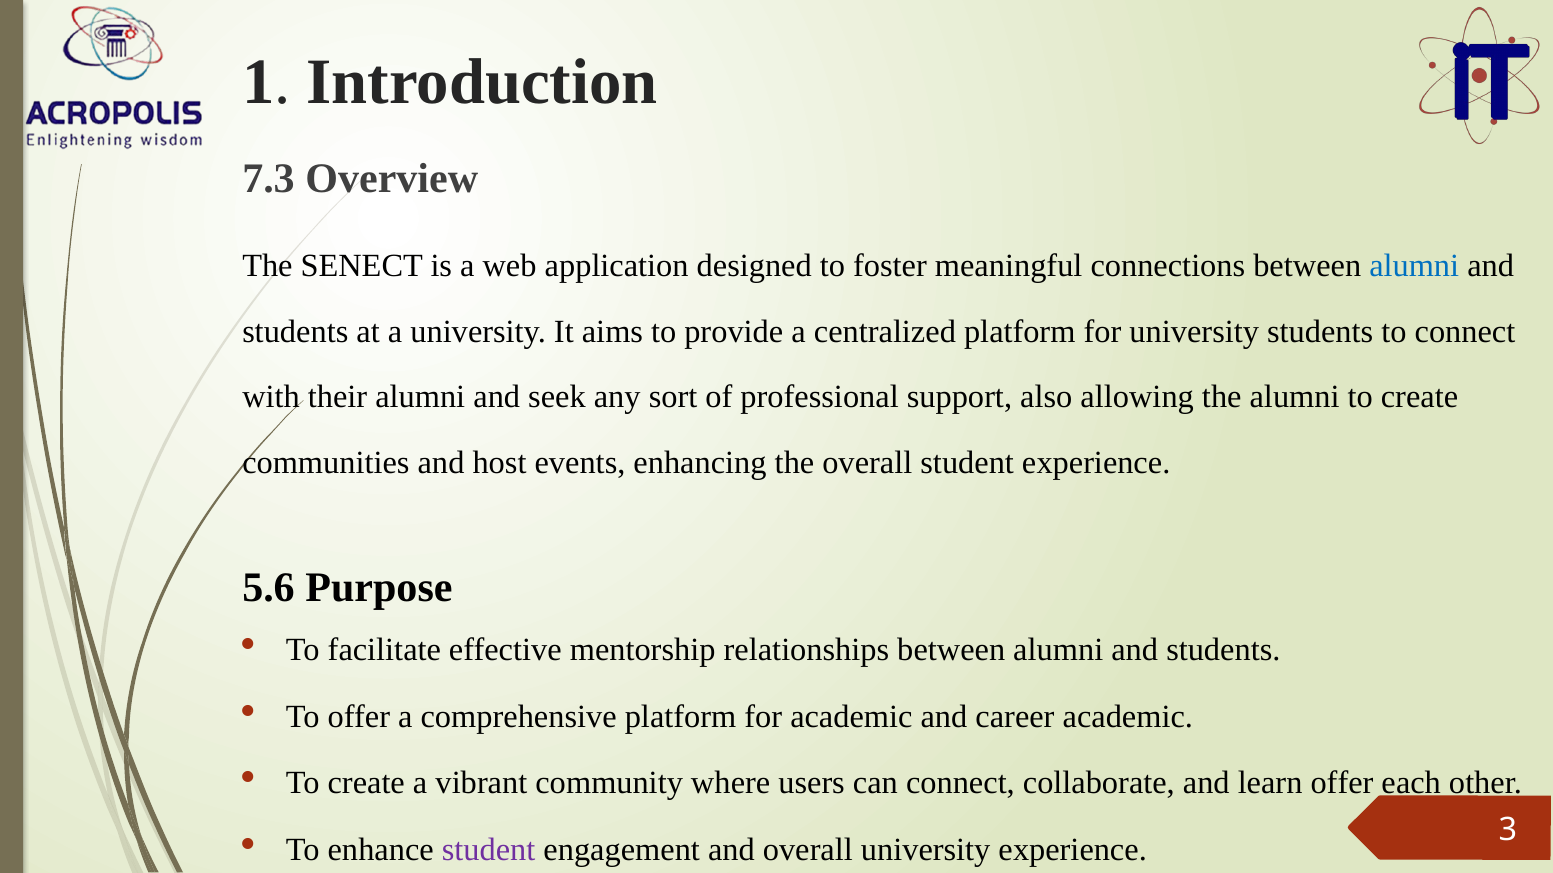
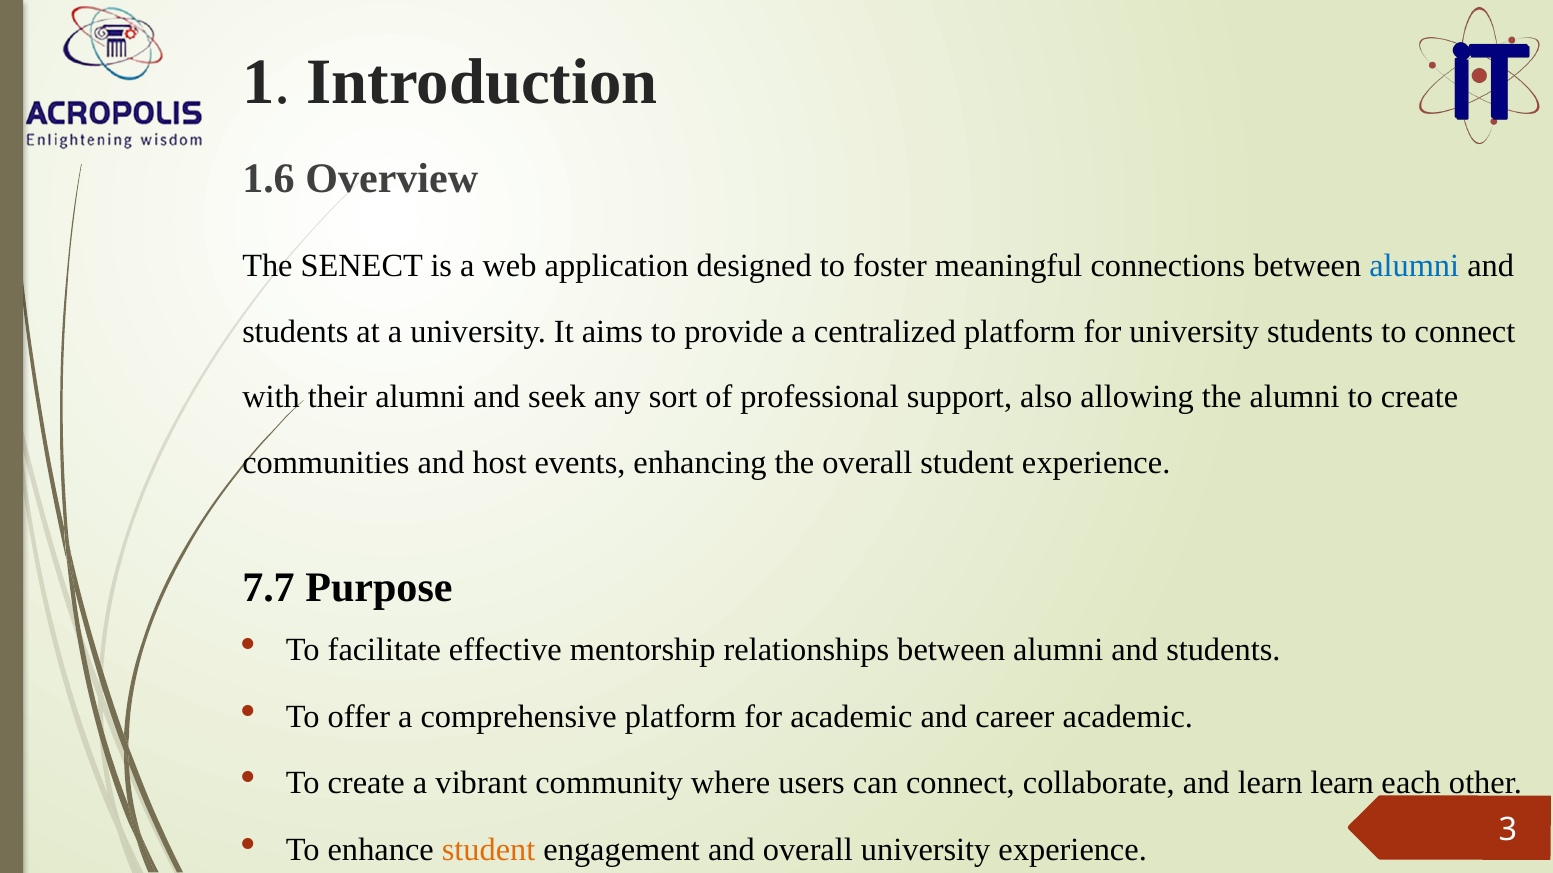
7.3: 7.3 -> 1.6 (269, 178)
5.6: 5.6 -> 7.7 (269, 588)
learn offer: offer -> learn (1342, 784)
student colour: purple -> orange (489, 850)
